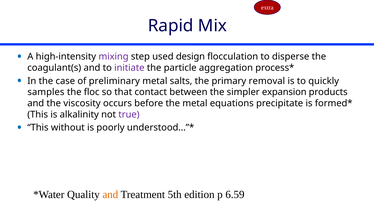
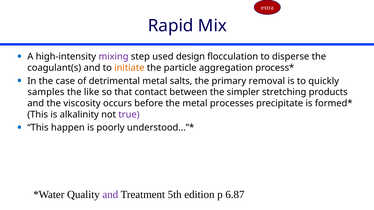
initiate colour: purple -> orange (129, 68)
preliminary: preliminary -> detrimental (114, 81)
floc: floc -> like (92, 92)
expansion: expansion -> stretching (284, 92)
equations: equations -> processes (232, 104)
without: without -> happen (68, 128)
and colour: orange -> purple (110, 195)
6.59: 6.59 -> 6.87 (235, 195)
